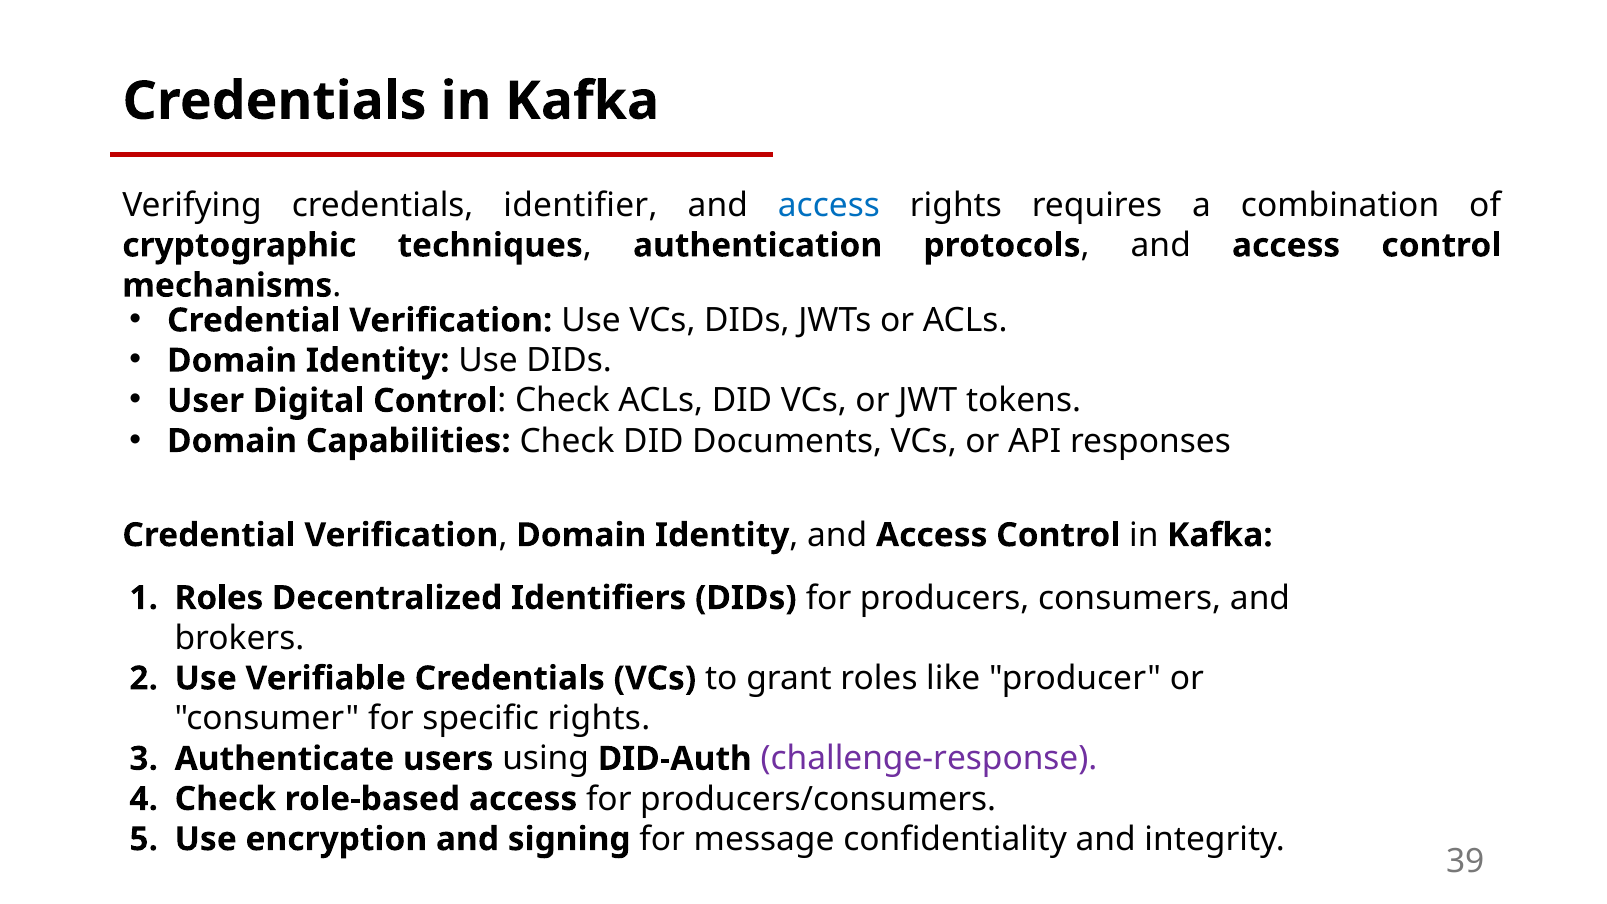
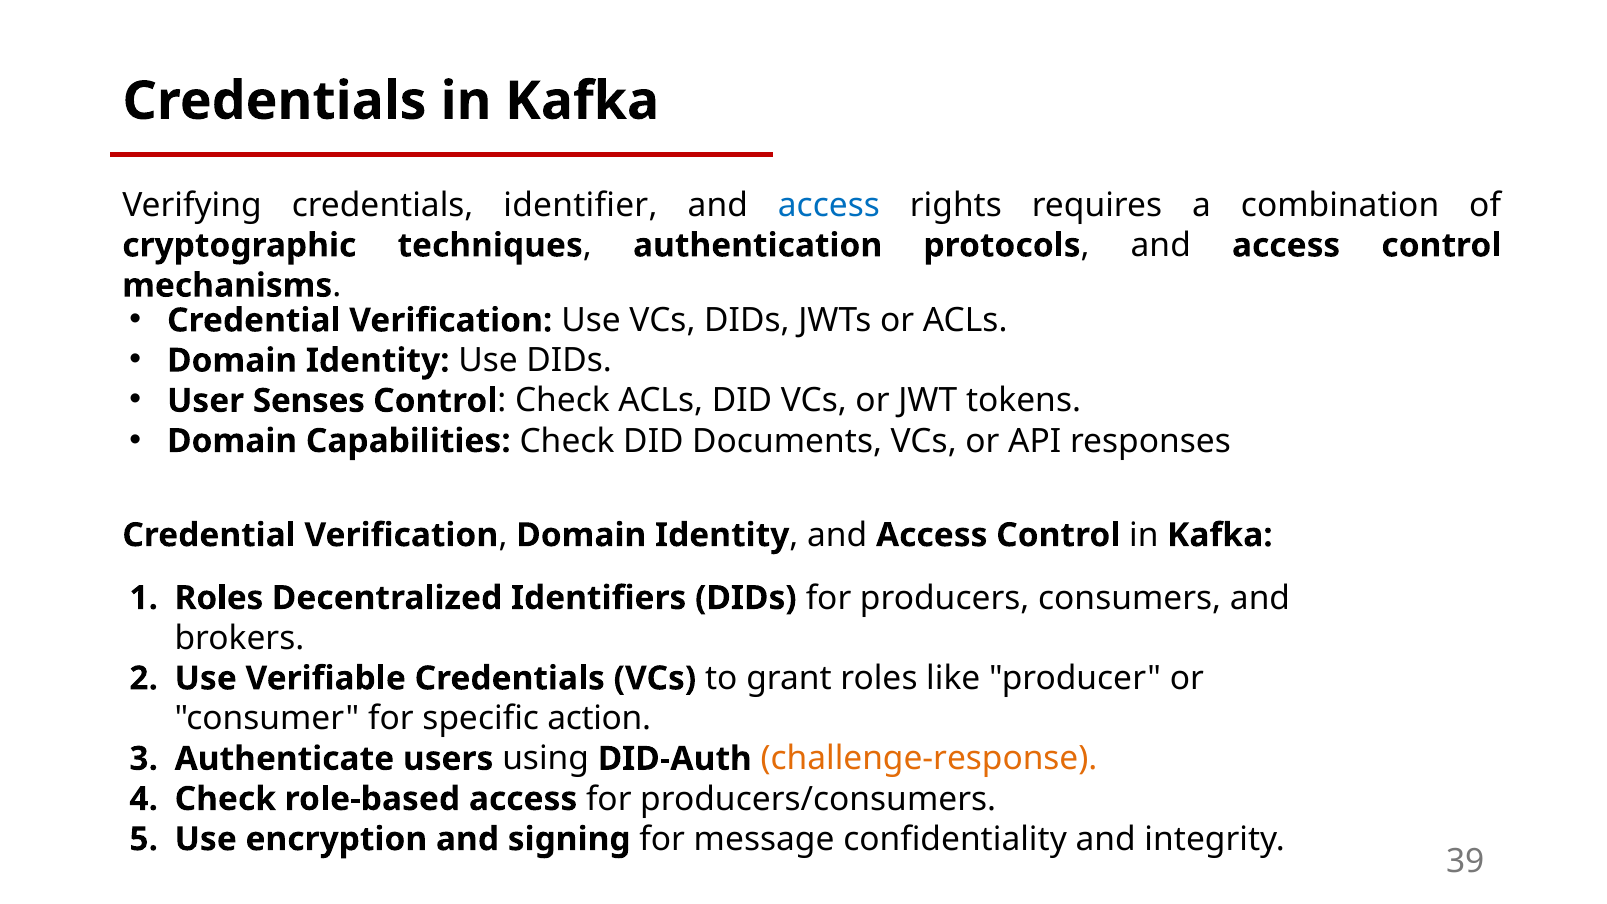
Digital: Digital -> Senses (309, 401)
specific rights: rights -> action (599, 719)
challenge-response colour: purple -> orange (929, 759)
